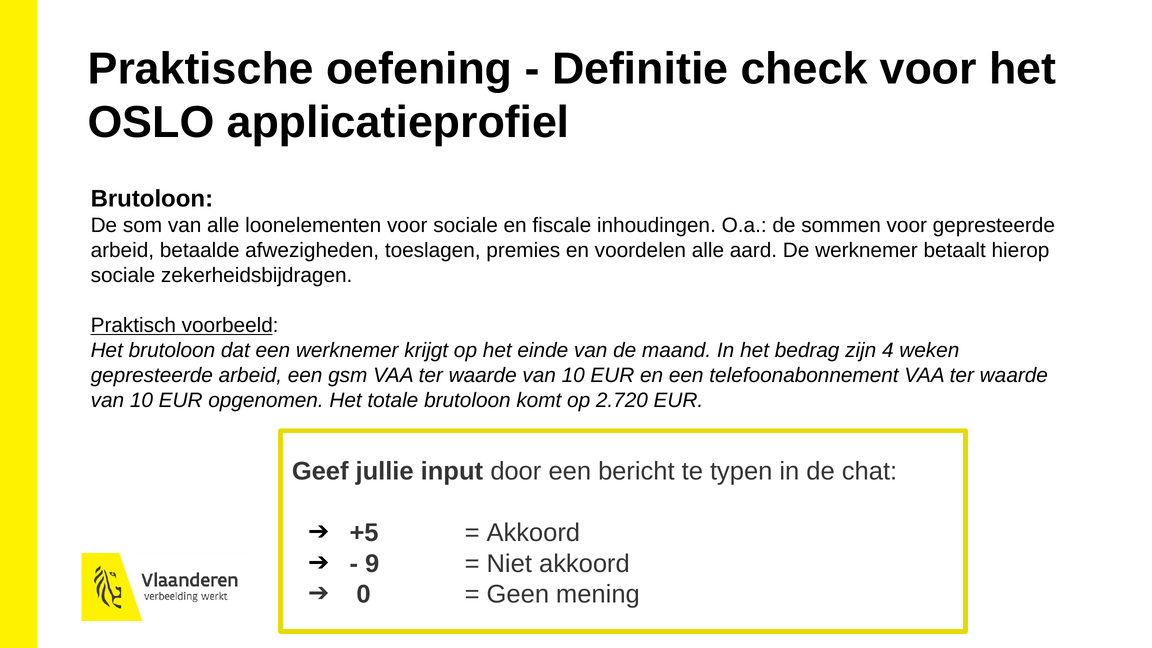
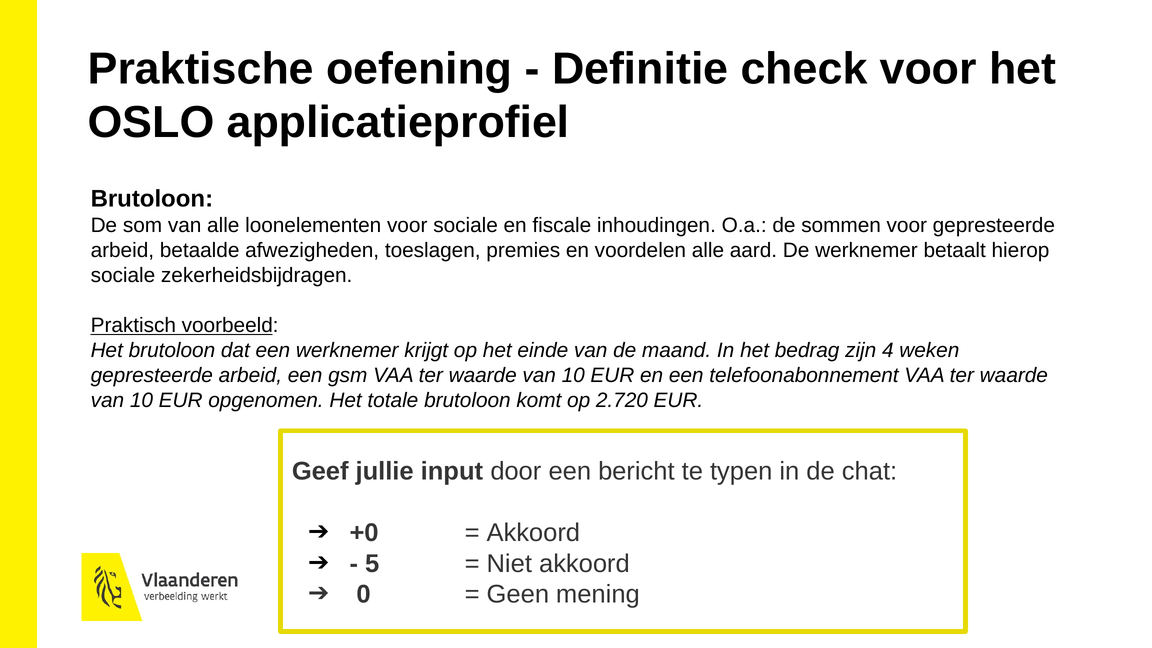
+5: +5 -> +0 (364, 533)
9: 9 -> 5 (372, 564)
